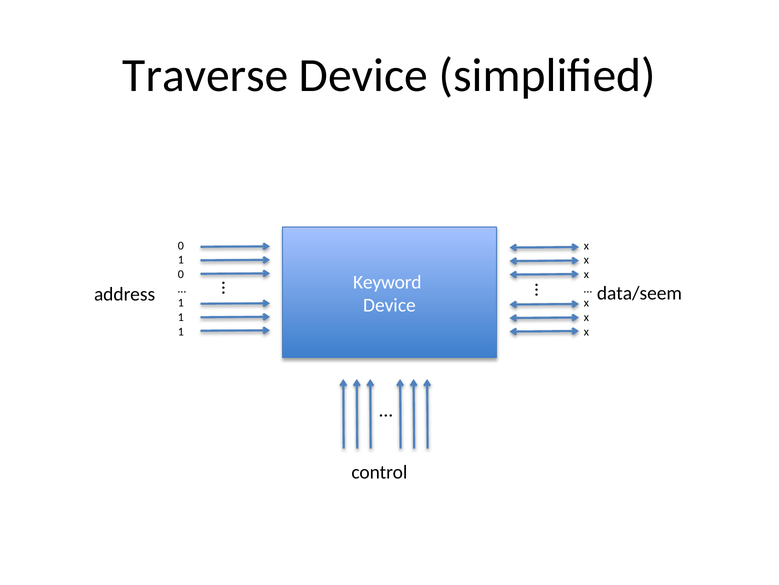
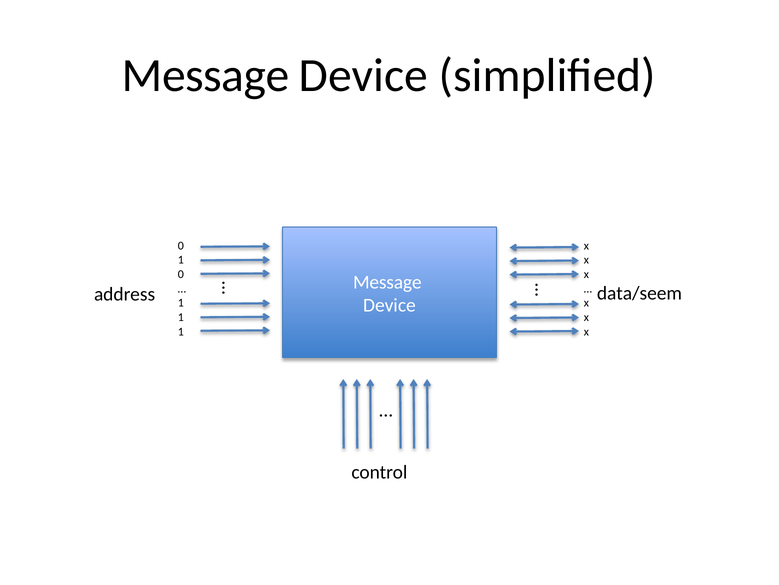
Traverse: Traverse -> Message (206, 75)
Keyword: Keyword -> Message (387, 282)
